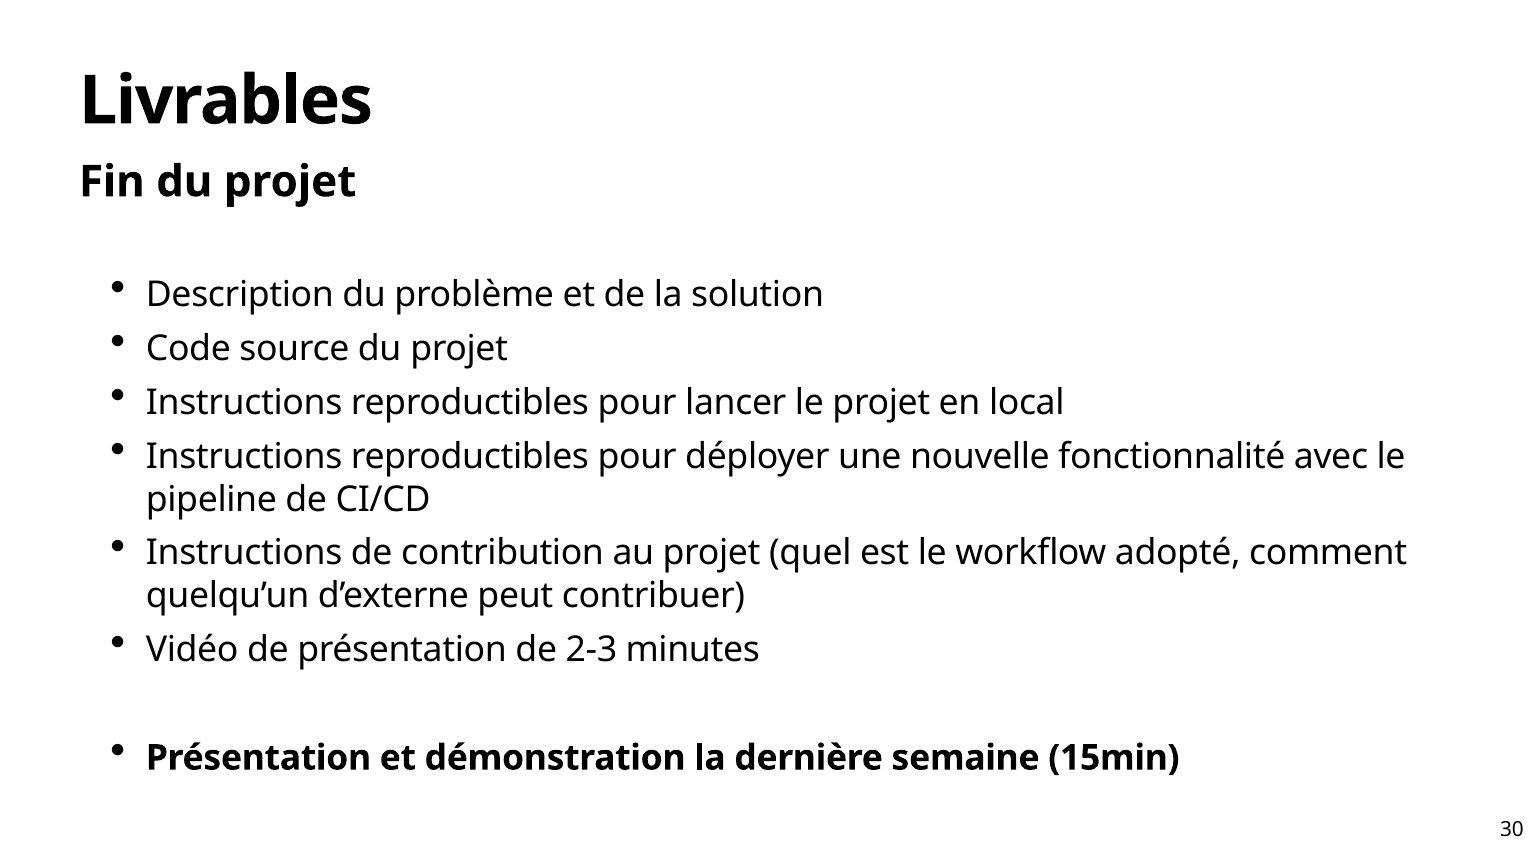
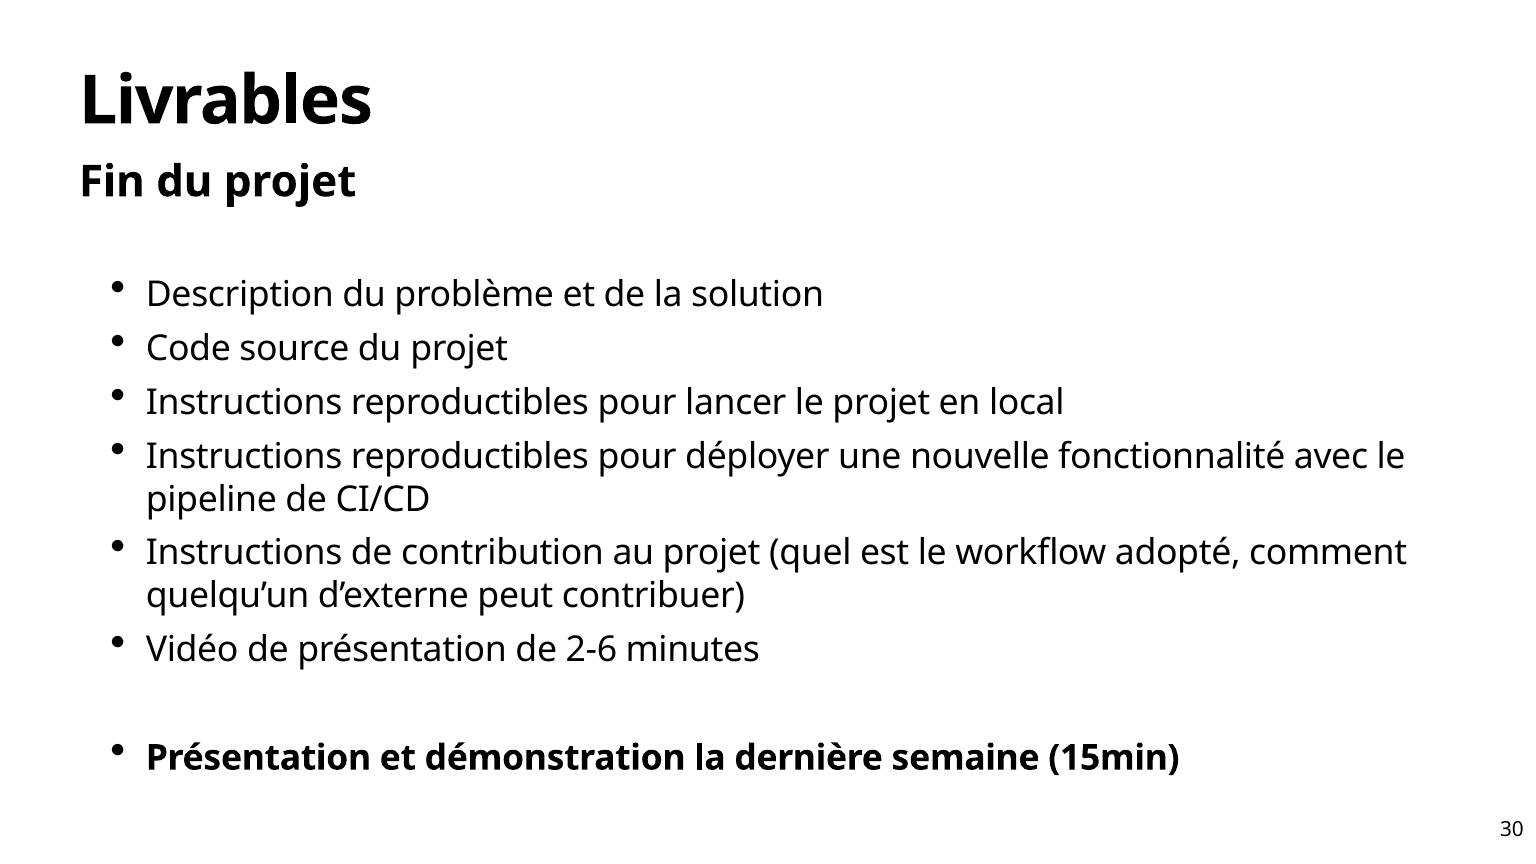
2-3: 2-3 -> 2-6 (591, 650)
